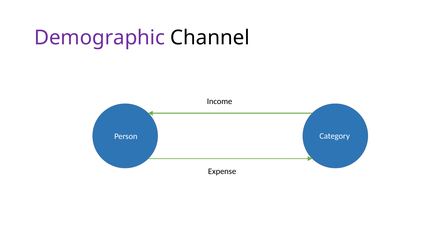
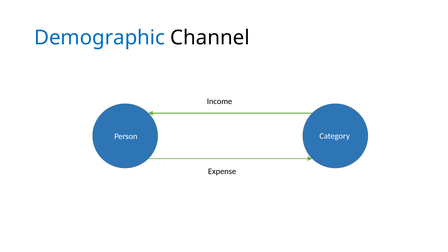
Demographic colour: purple -> blue (100, 38)
